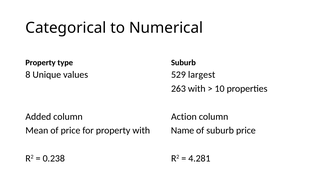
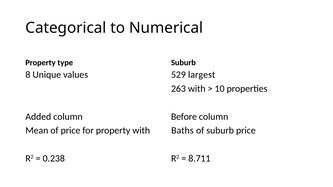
Action: Action -> Before (184, 117)
Name: Name -> Baths (182, 131)
4.281: 4.281 -> 8.711 (199, 159)
